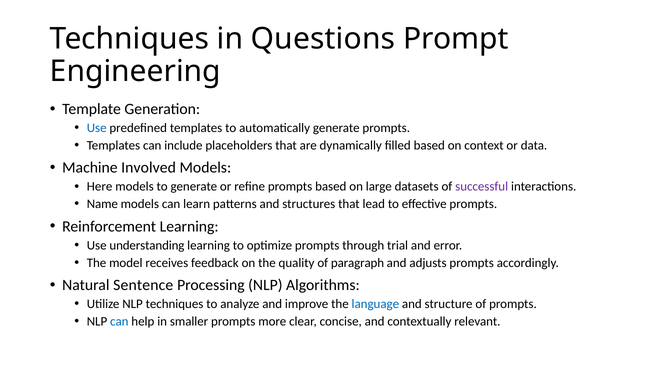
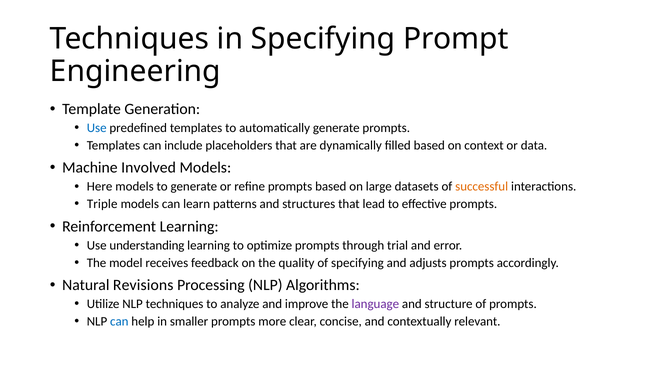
in Questions: Questions -> Specifying (323, 39)
successful colour: purple -> orange (482, 186)
Name: Name -> Triple (102, 204)
of paragraph: paragraph -> specifying (357, 262)
Sentence: Sentence -> Revisions (143, 285)
language colour: blue -> purple (375, 304)
